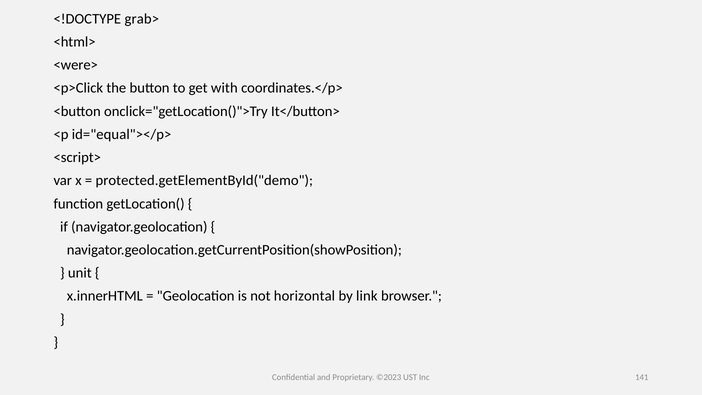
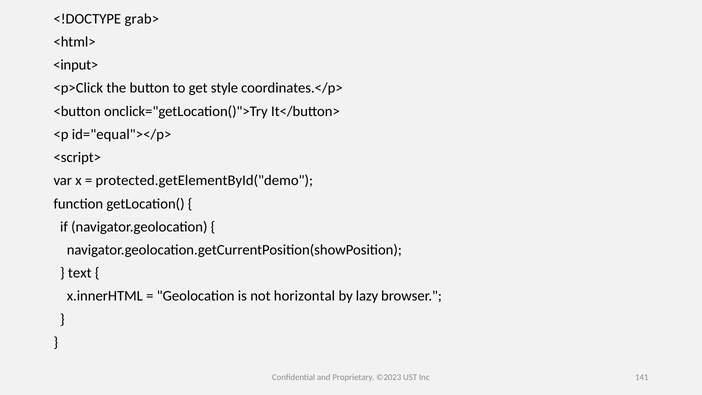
<were>: <were> -> <input> (76, 65)
with: with -> style (224, 88)
unit: unit -> text (80, 273)
link: link -> lazy (367, 296)
